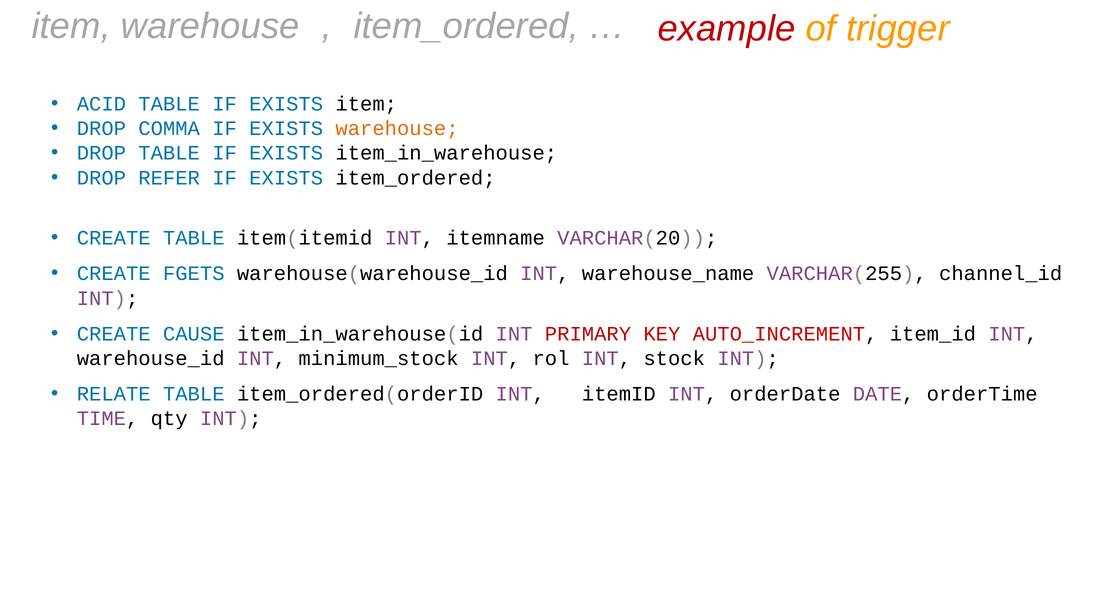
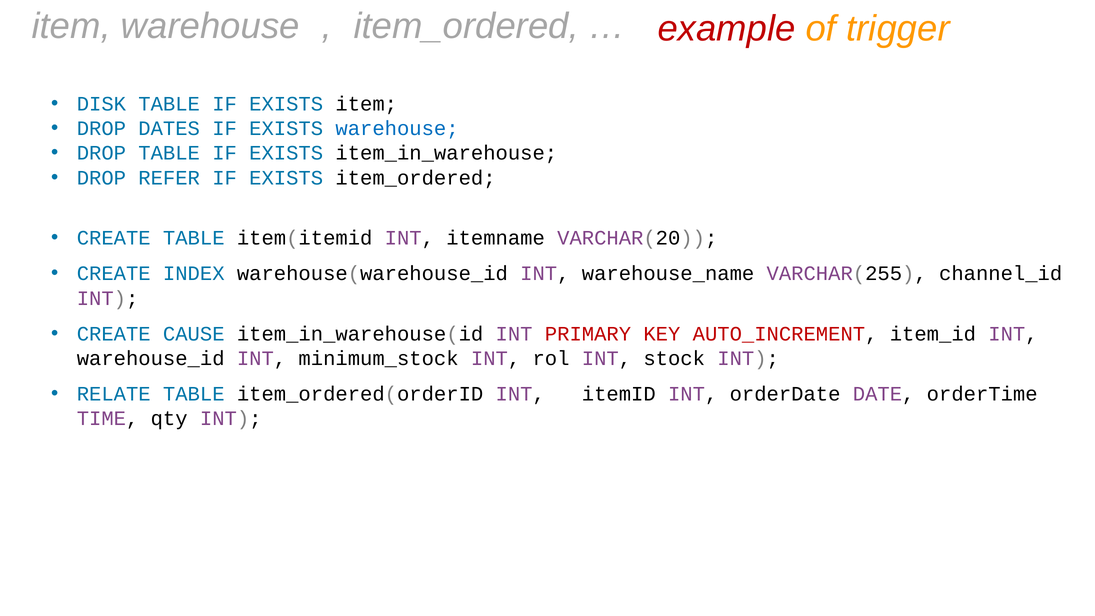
ACID: ACID -> DISK (101, 104)
COMMA: COMMA -> DATES (169, 129)
warehouse colour: orange -> blue (397, 129)
FGETS: FGETS -> INDEX (194, 274)
